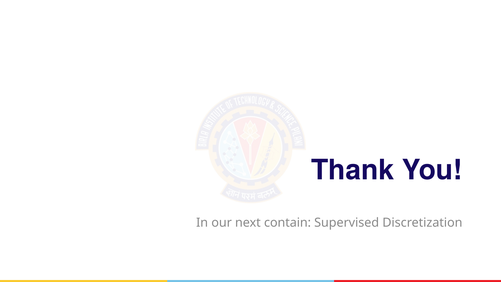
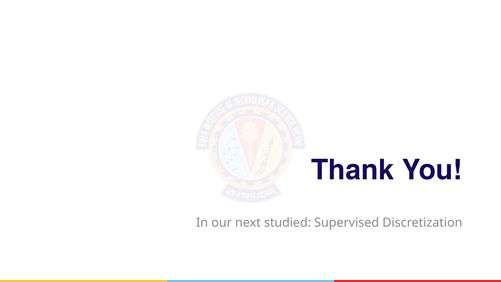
contain: contain -> studied (288, 222)
